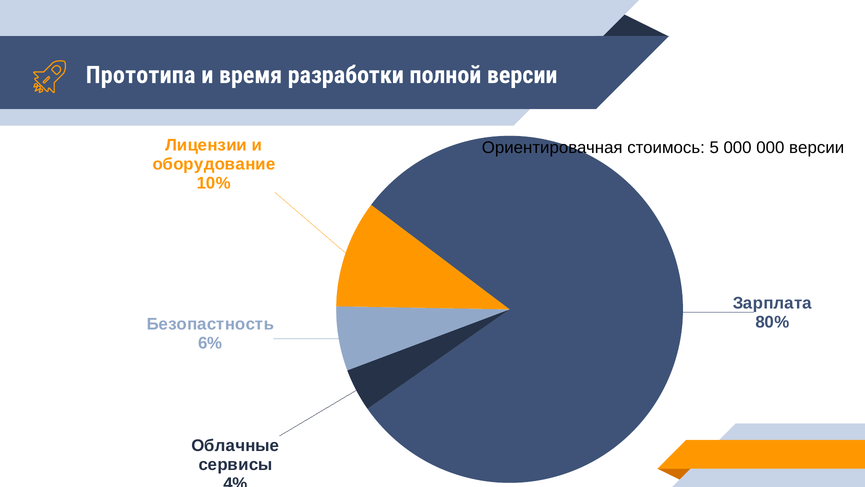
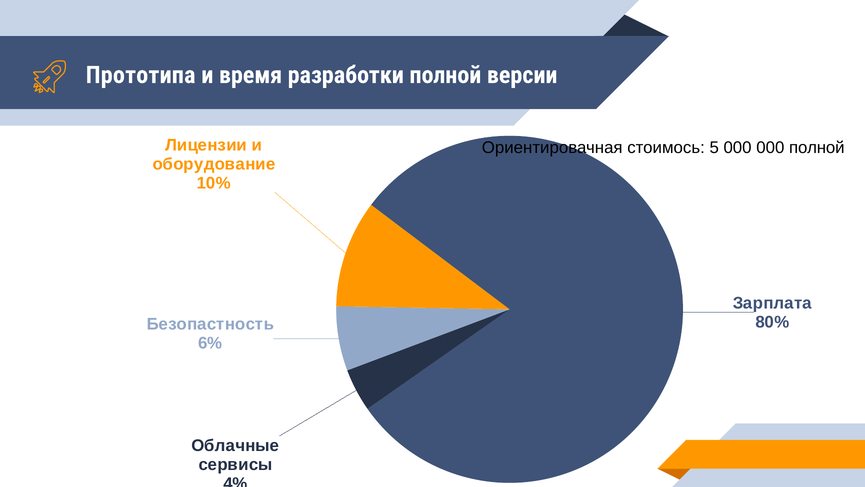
000 версии: версии -> полной (817, 147)
